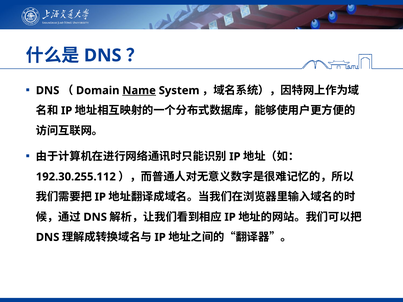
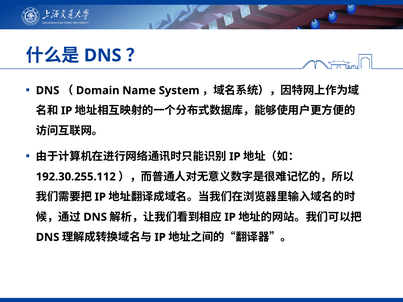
Name underline: present -> none (139, 91)
